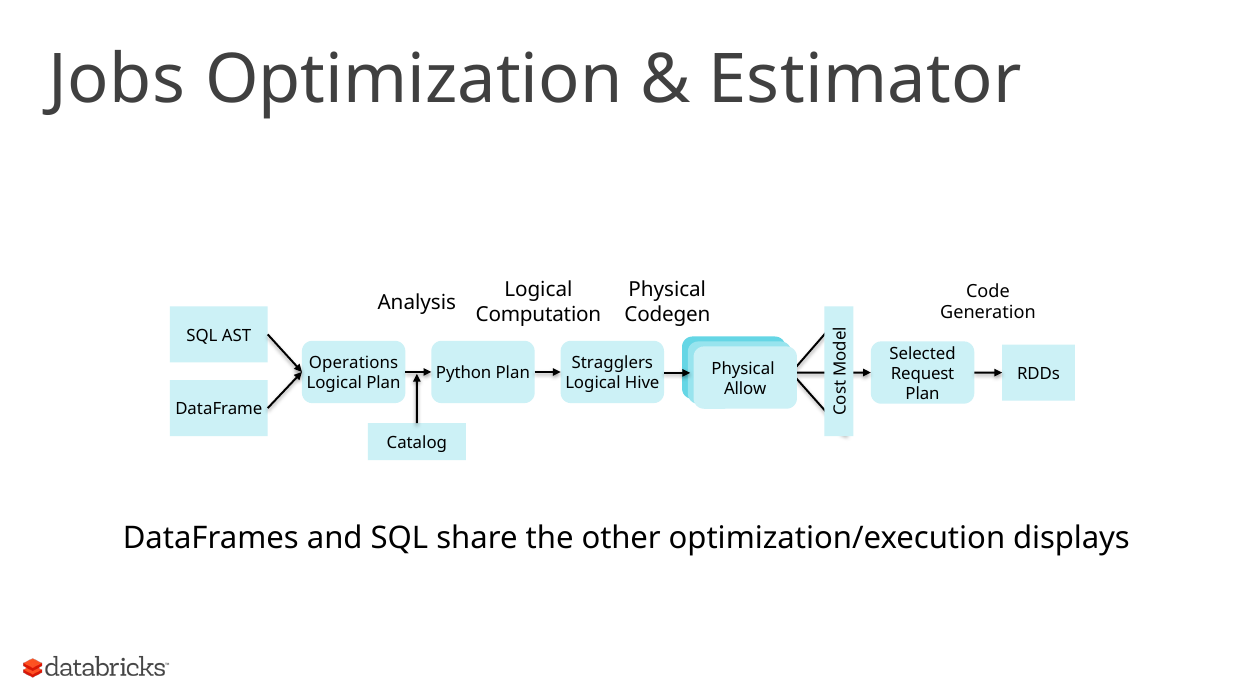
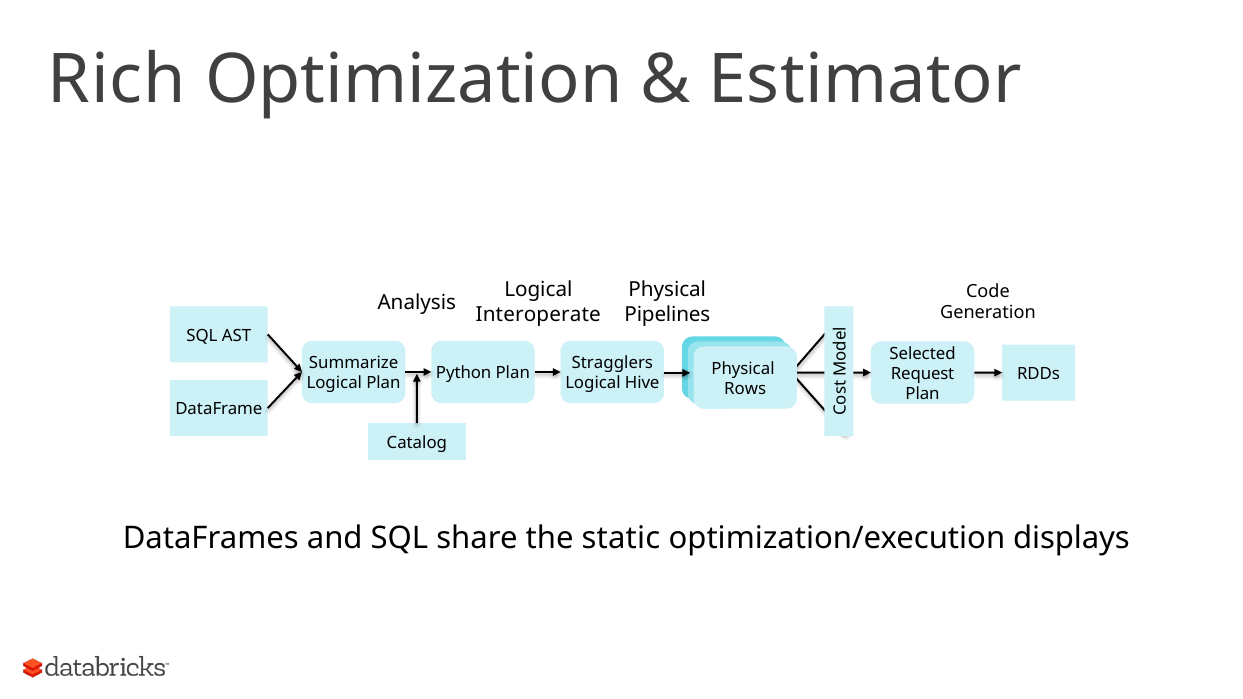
Jobs: Jobs -> Rich (117, 80)
Computation: Computation -> Interoperate (538, 315)
Codegen: Codegen -> Pipelines (667, 315)
Operations: Operations -> Summarize (354, 363)
Allow: Allow -> Rows (745, 389)
other: other -> static (621, 539)
